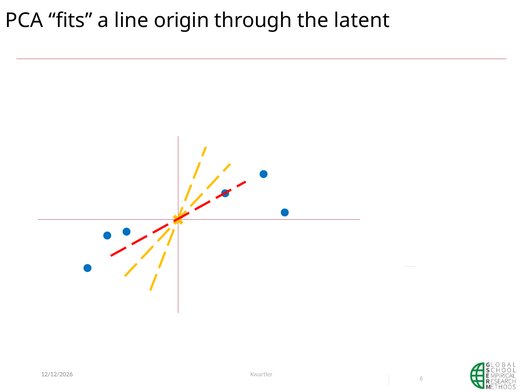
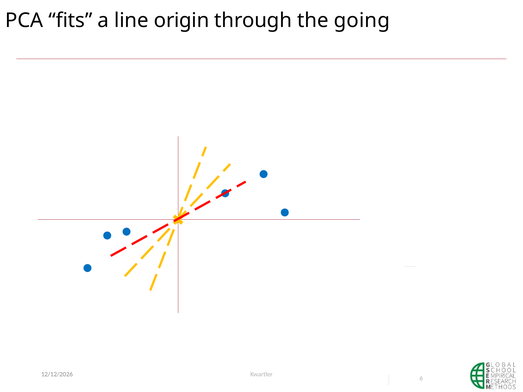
latent: latent -> going (362, 20)
